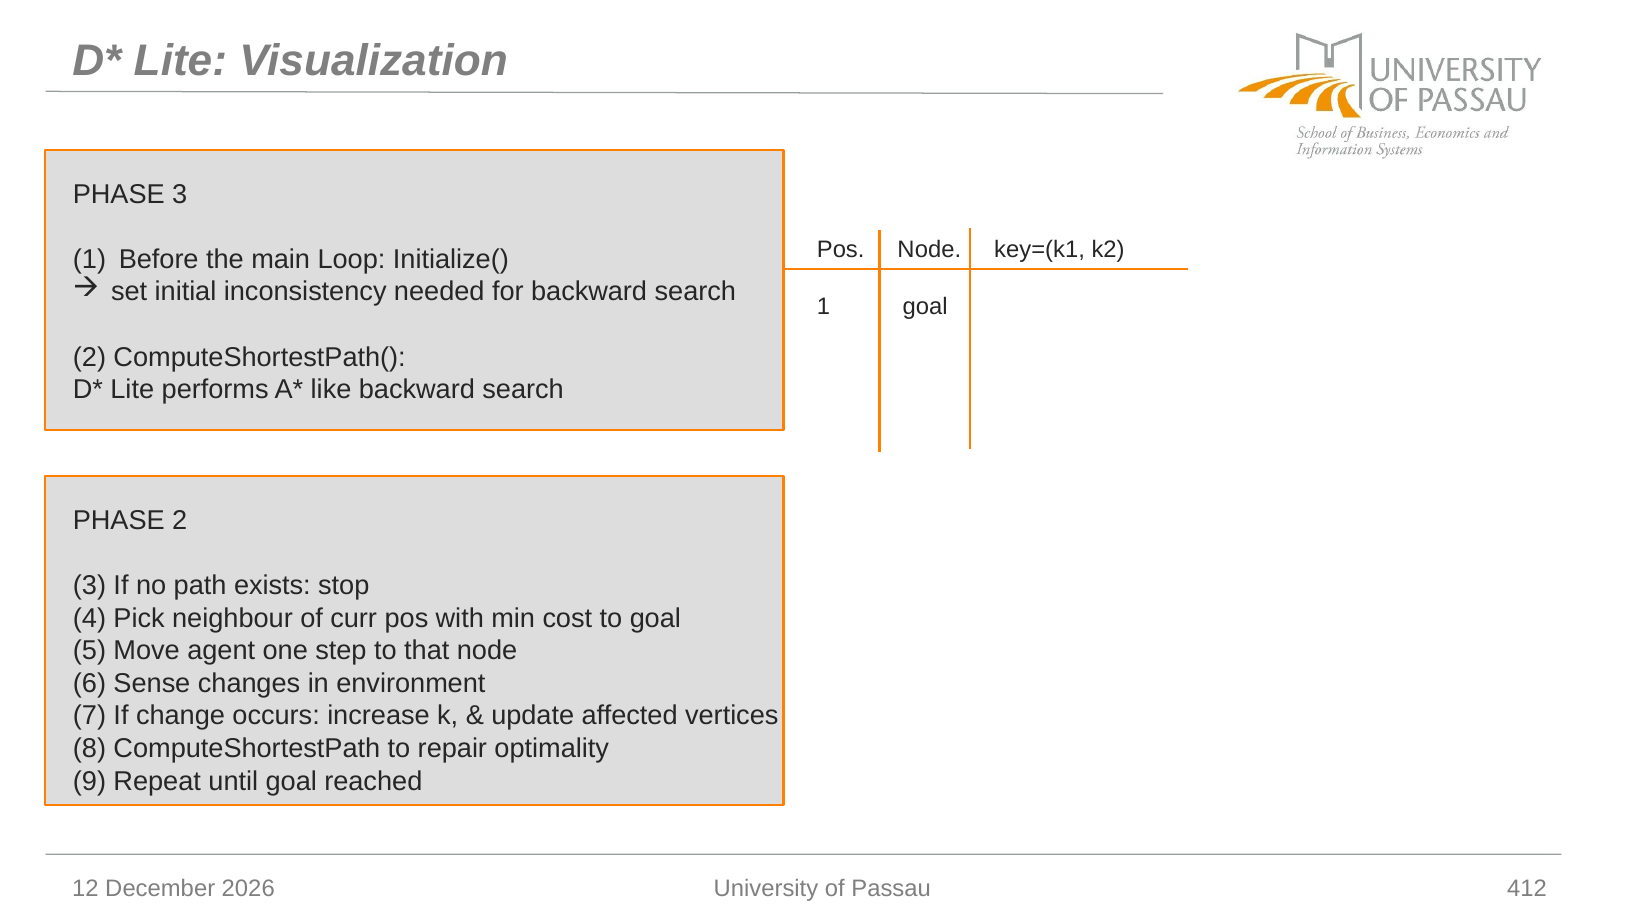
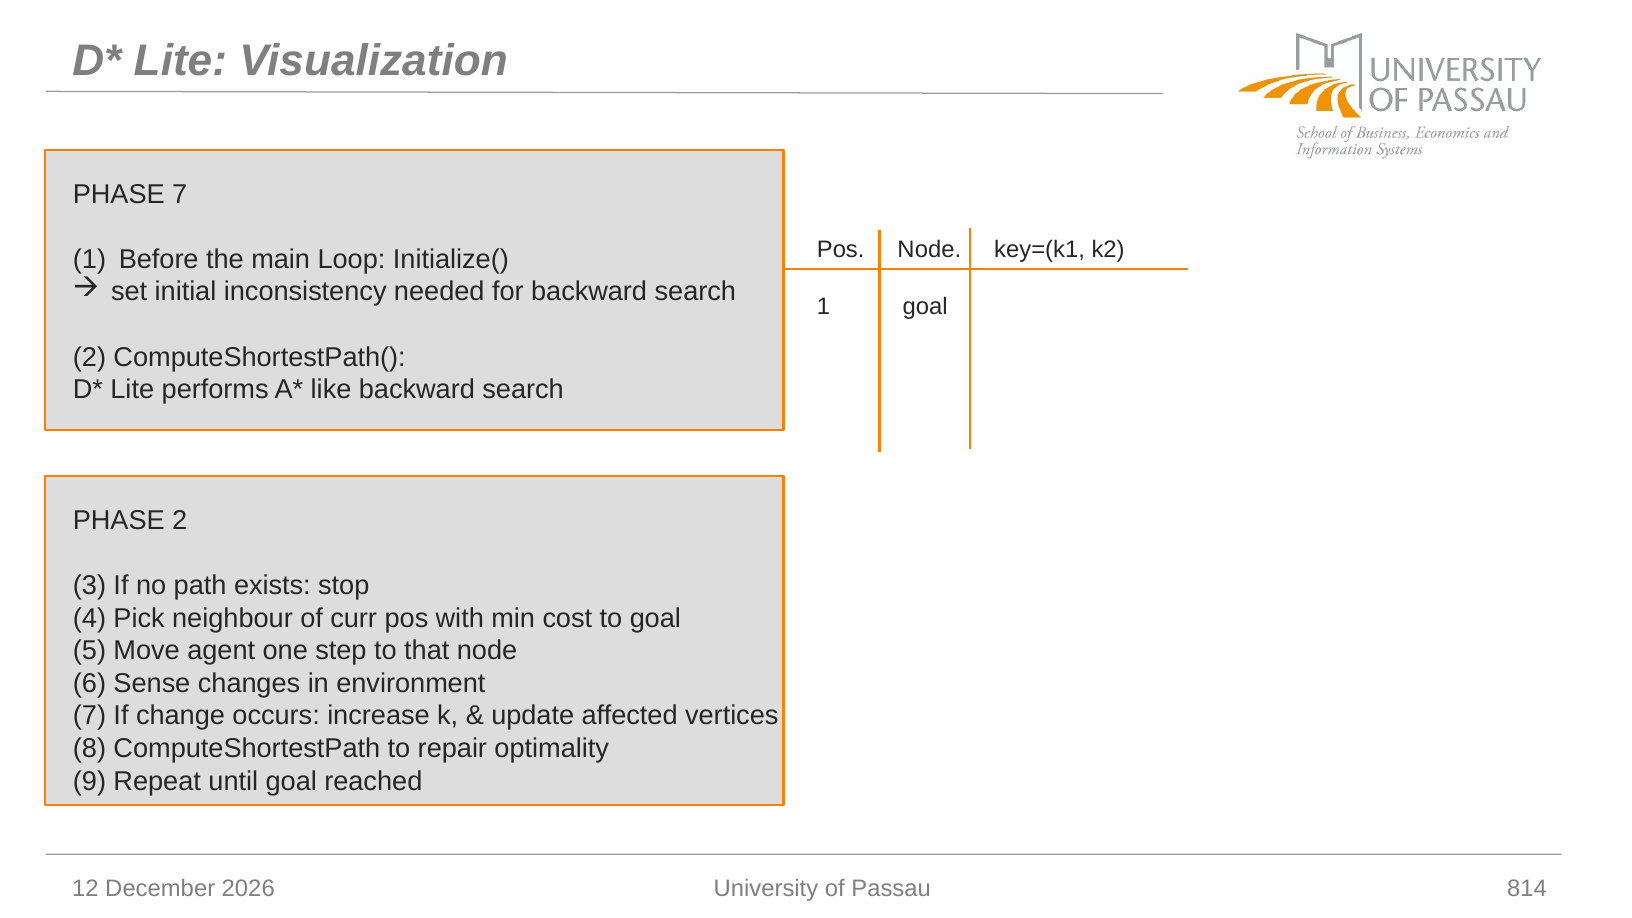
PHASE 3: 3 -> 7 (180, 194)
412: 412 -> 814 (1527, 888)
